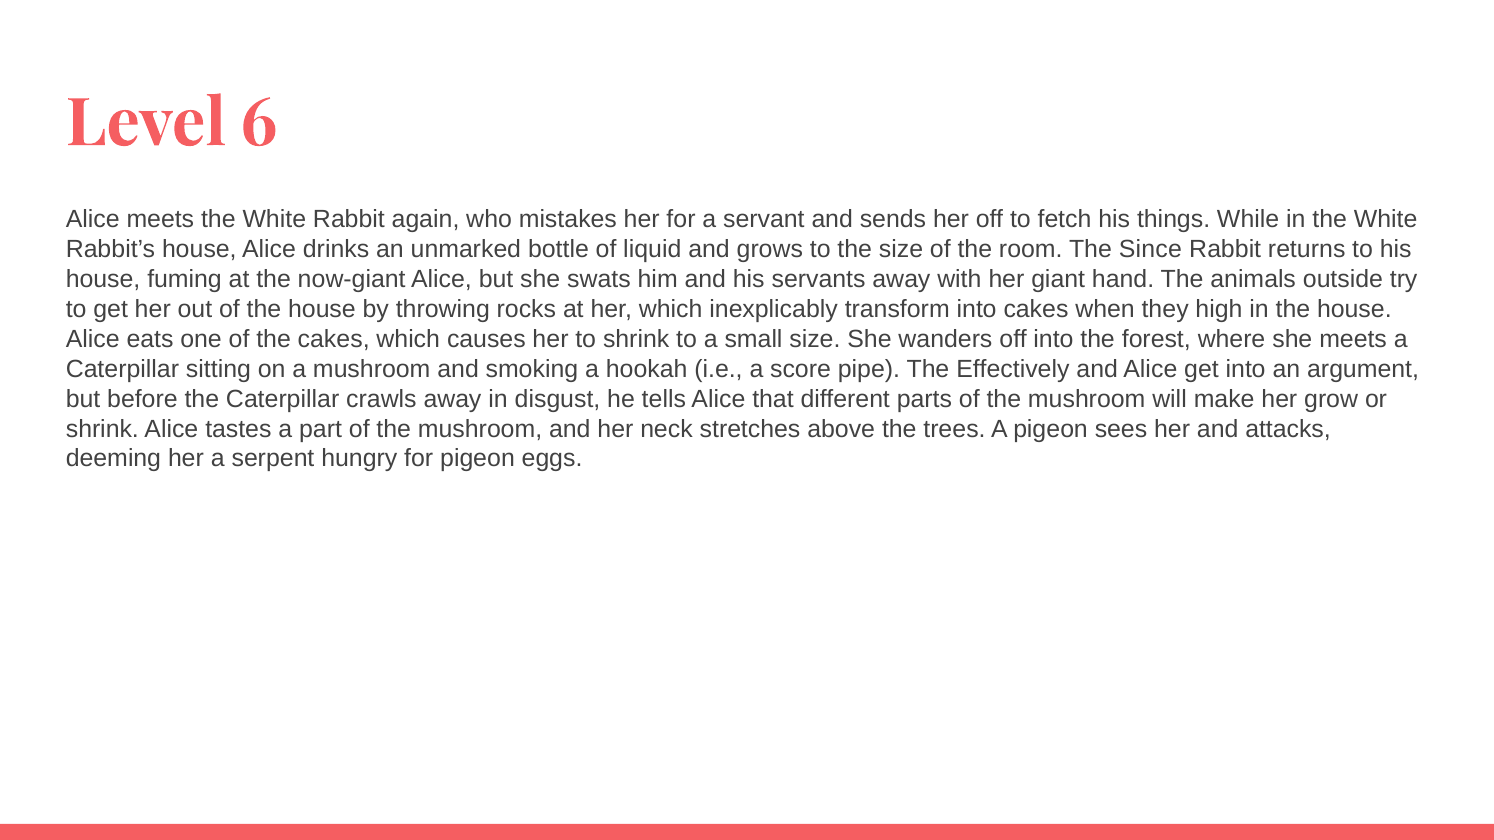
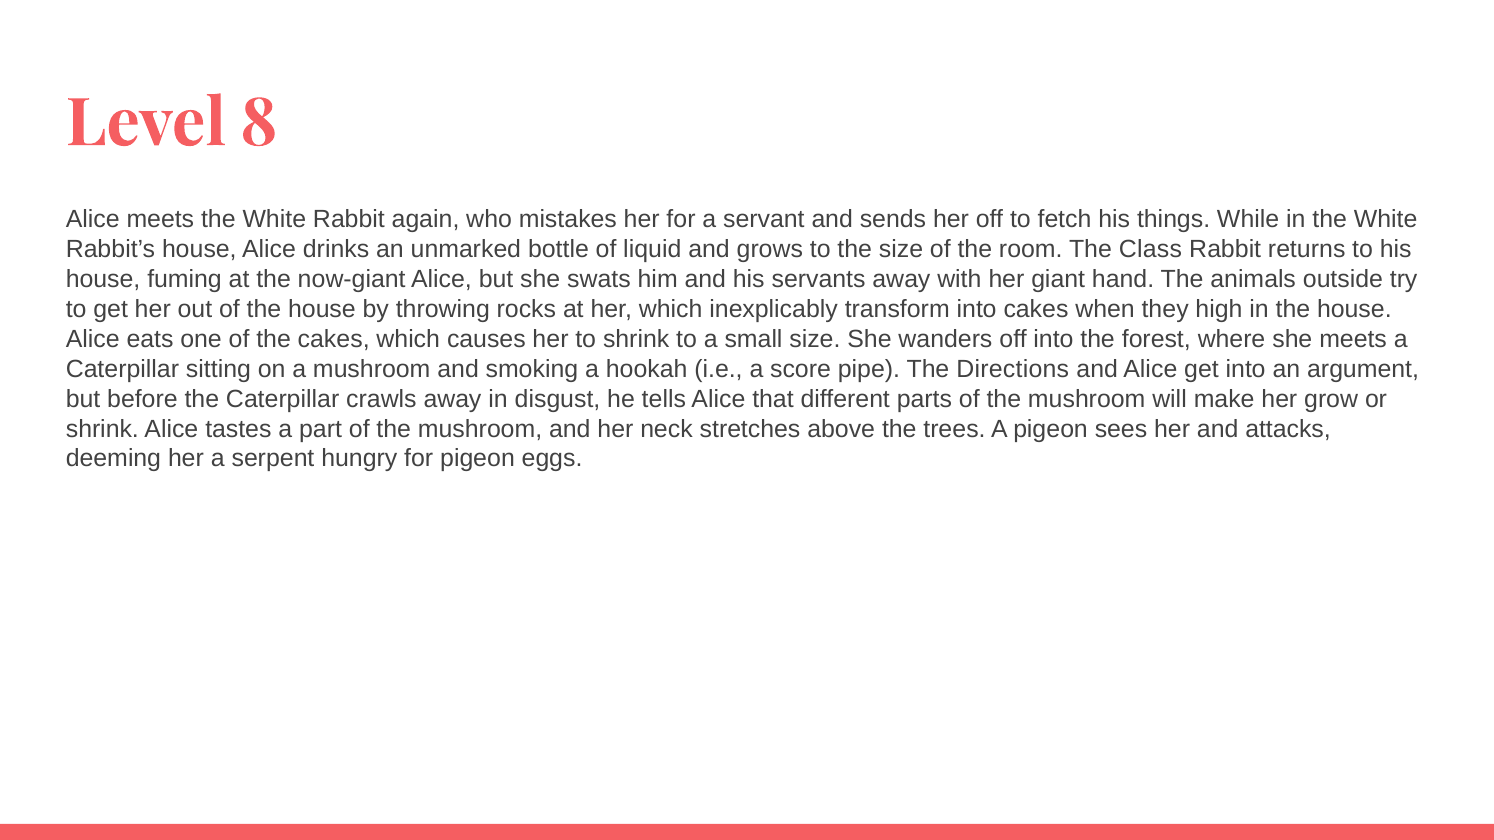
6: 6 -> 8 (259, 123)
Since: Since -> Class (1150, 250)
Effectively: Effectively -> Directions (1013, 369)
